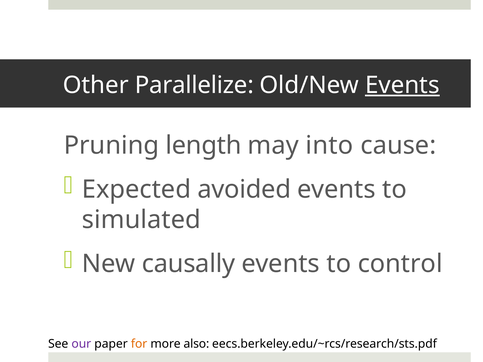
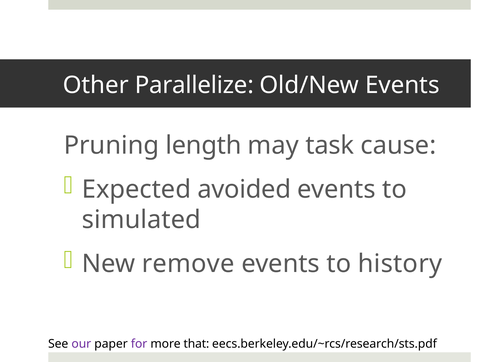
Events underline: present -> none (402, 85)
into: into -> task (330, 145)
causally: causally -> remove (188, 264)
control: control -> history (400, 264)
for colour: orange -> purple (139, 344)
also: also -> that (196, 344)
